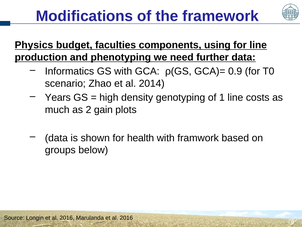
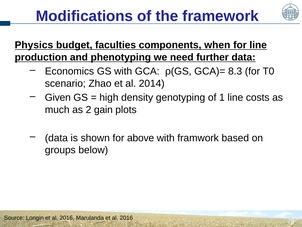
using: using -> when (217, 45)
Informatics: Informatics -> Economics (69, 71)
0.9: 0.9 -> 8.3 (235, 71)
Years: Years -> Given (58, 97)
health: health -> above (141, 138)
